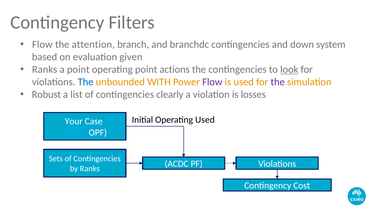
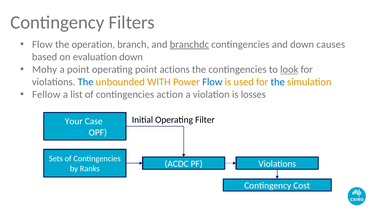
attention: attention -> operation (93, 44)
branchdc underline: none -> present (189, 44)
system: system -> causes (331, 44)
evaluation given: given -> down (131, 57)
Ranks: Ranks -> Mohy (45, 69)
Flow colour: purple -> blue (212, 82)
the colour: purple -> blue (278, 82)
Robust: Robust -> Fellow (46, 94)
clearly: clearly -> action (170, 94)
Operating Used: Used -> Filter (205, 120)
